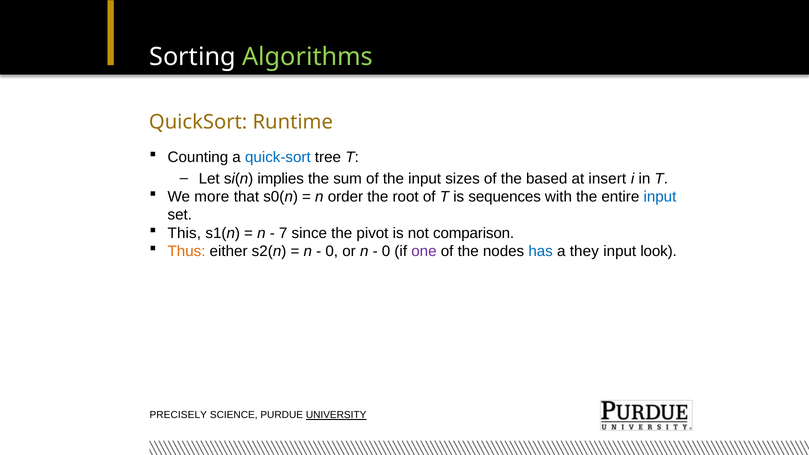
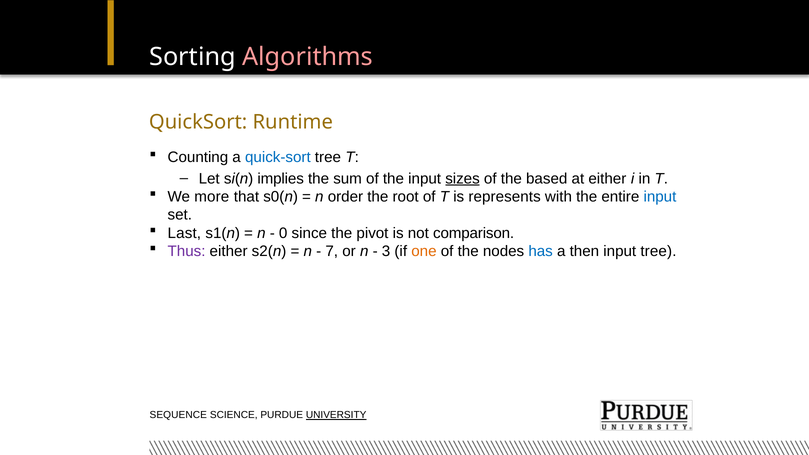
Algorithms colour: light green -> pink (308, 57)
sizes underline: none -> present (463, 179)
at insert: insert -> either (607, 179)
sequences: sequences -> represents (505, 197)
This: This -> Last (184, 233)
7: 7 -> 0 (283, 233)
Thus colour: orange -> purple (187, 251)
0: 0 -> 7 (332, 251)
0: 0 -> 3 (386, 251)
one colour: purple -> orange (424, 251)
they: they -> then (584, 251)
input look: look -> tree (658, 251)
PRECISELY: PRECISELY -> SEQUENCE (178, 415)
